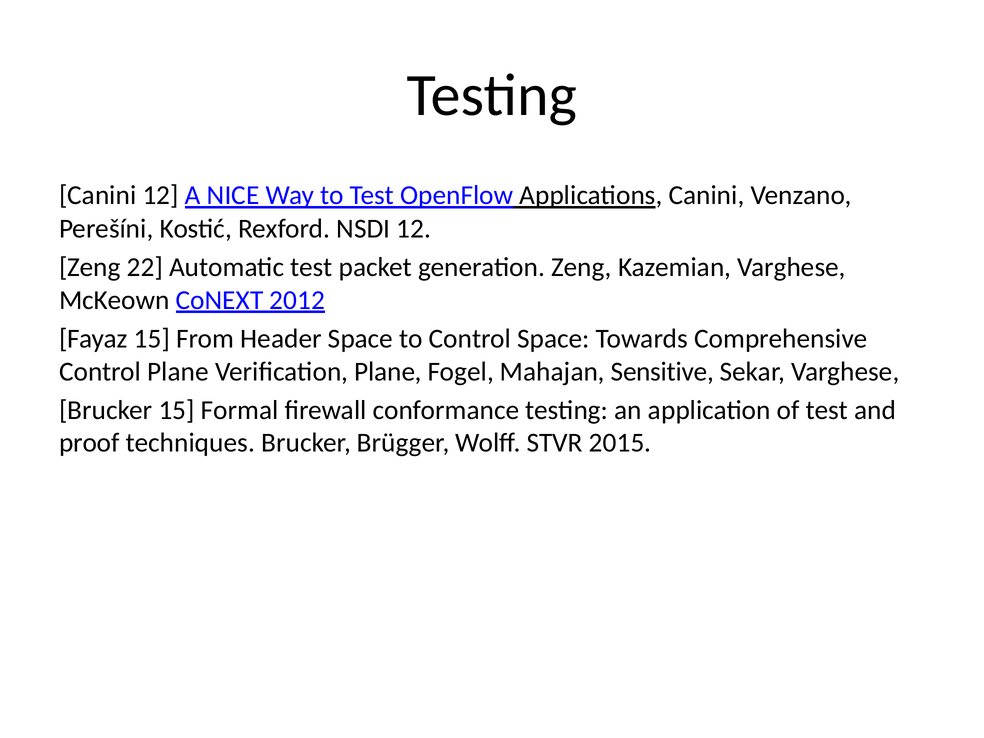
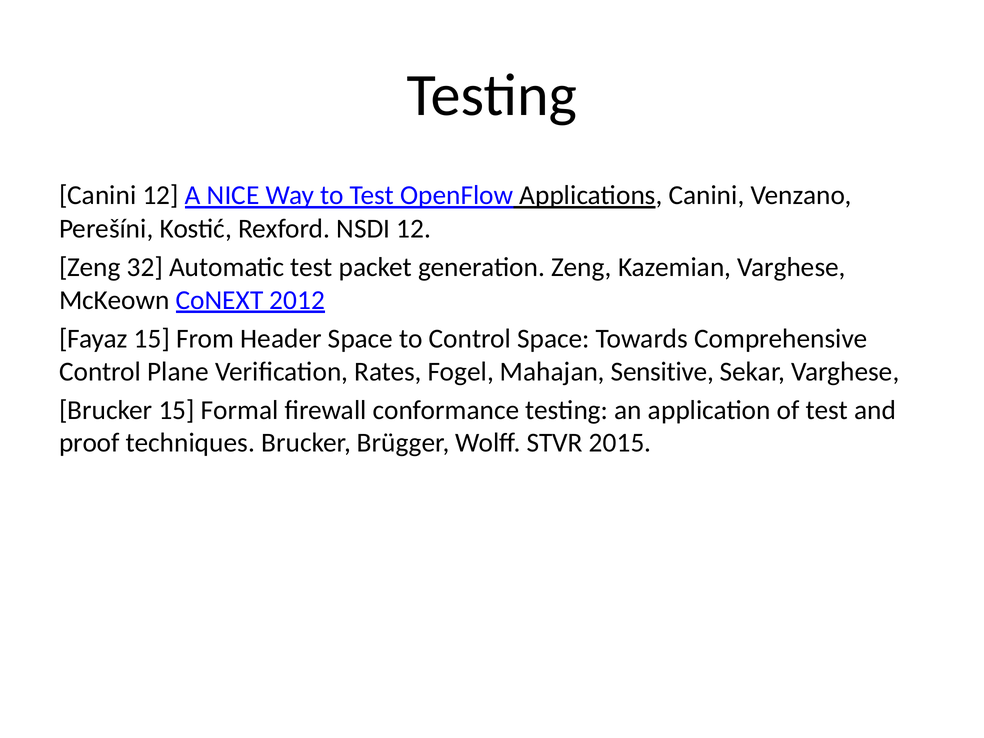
22: 22 -> 32 (145, 267)
Verification Plane: Plane -> Rates (388, 372)
